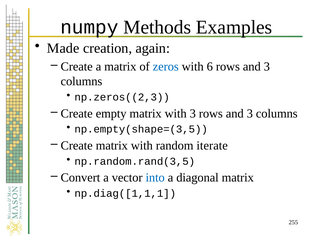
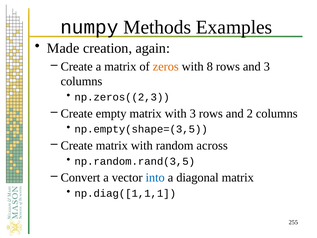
zeros colour: blue -> orange (166, 66)
6: 6 -> 8 (210, 66)
3 rows and 3: 3 -> 2 (250, 113)
iterate: iterate -> across (212, 145)
